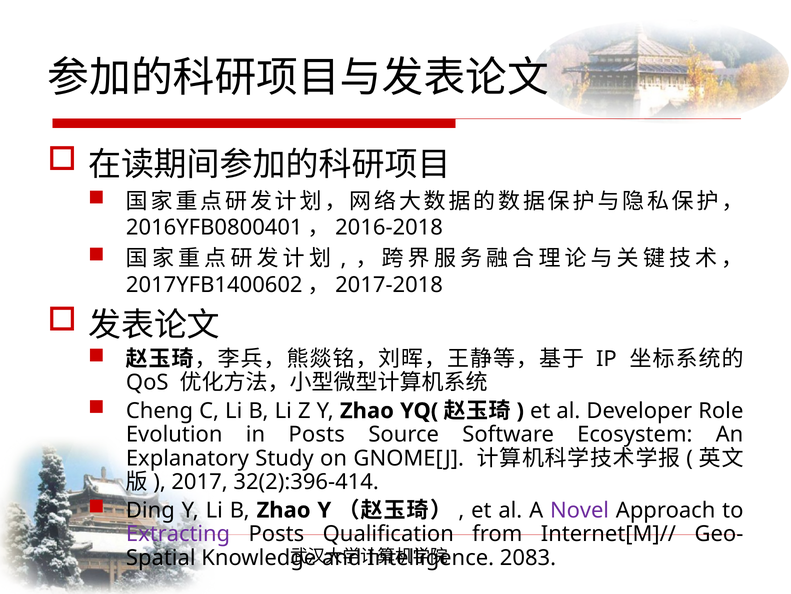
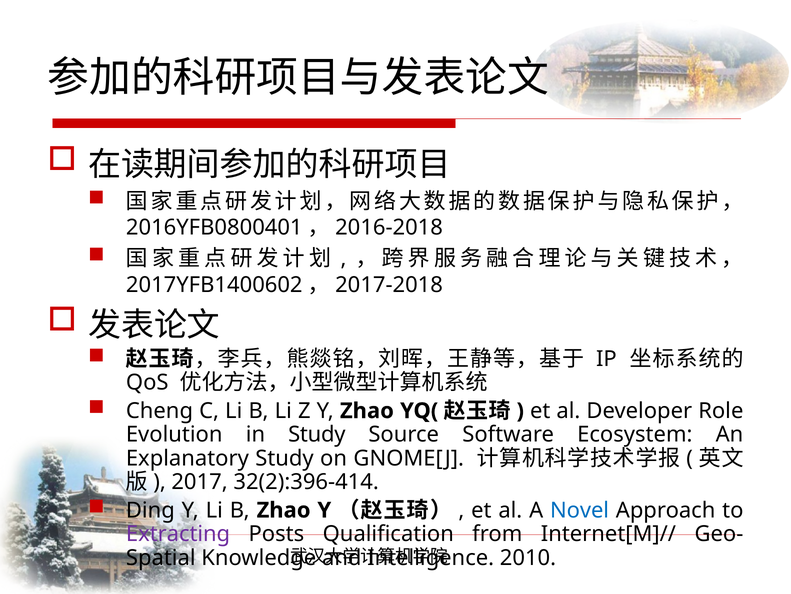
in Posts: Posts -> Study (317, 434)
Novel colour: purple -> blue (580, 510)
2083: 2083 -> 2010 (528, 557)
